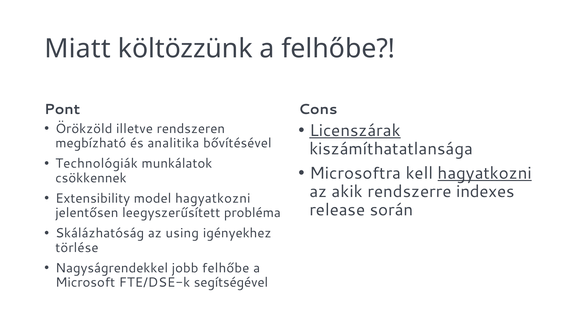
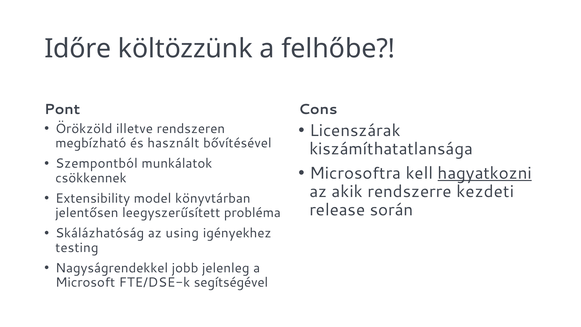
Miatt: Miatt -> Időre (78, 49)
Licenszárak underline: present -> none (355, 131)
analitika: analitika -> használt (173, 143)
Technológiák: Technológiák -> Szempontból (97, 163)
indexes: indexes -> kezdeti (485, 191)
model hagyatkozni: hagyatkozni -> könyvtárban (213, 198)
törlése: törlése -> testing (77, 247)
jobb felhőbe: felhőbe -> jelenleg (226, 268)
